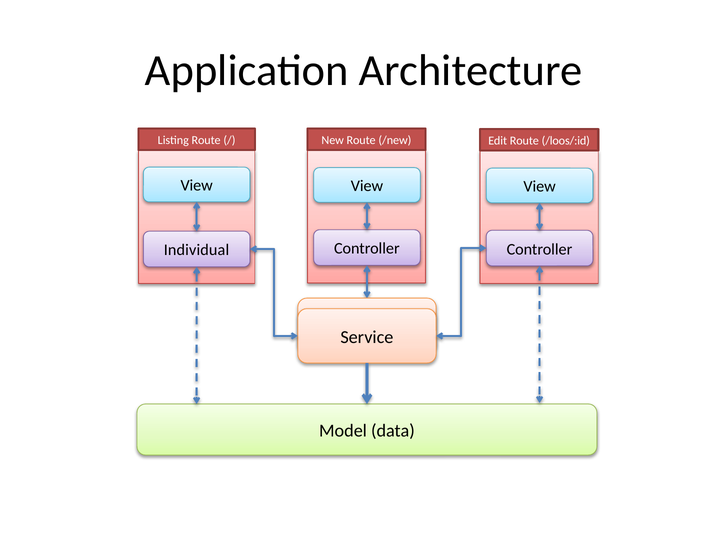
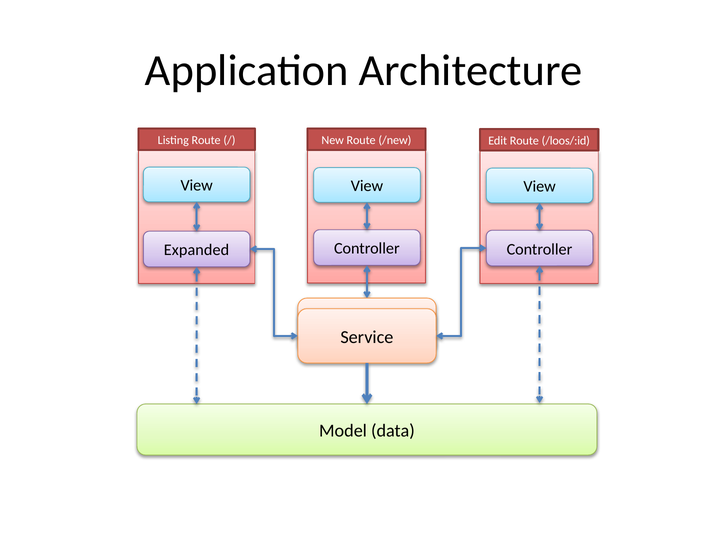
Individual: Individual -> Expanded (197, 250)
